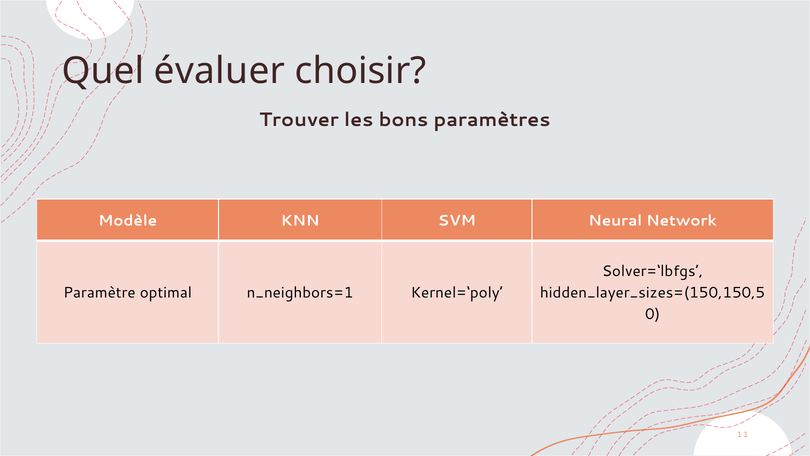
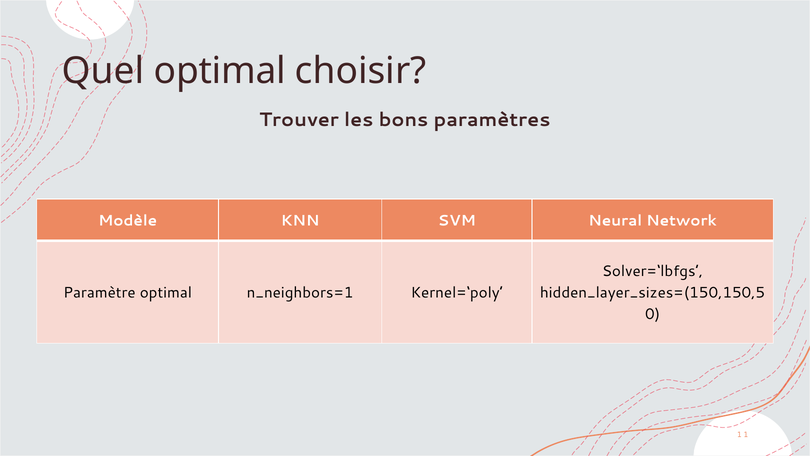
Quel évaluer: évaluer -> optimal (220, 71)
